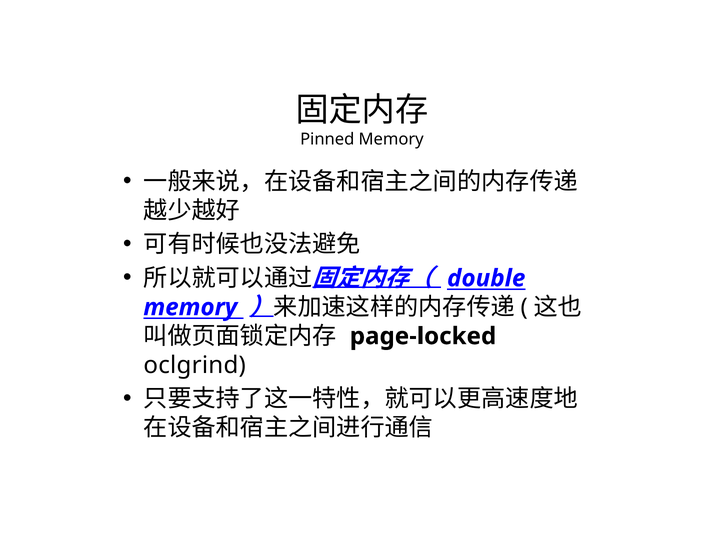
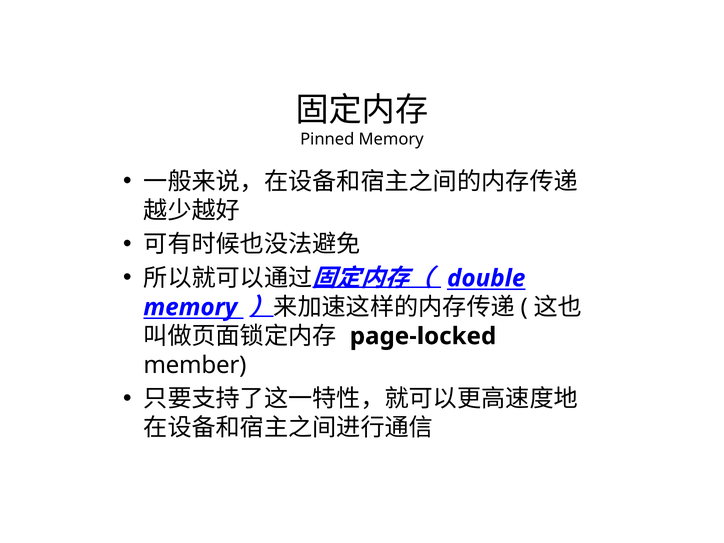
oclgrind: oclgrind -> member (195, 365)
